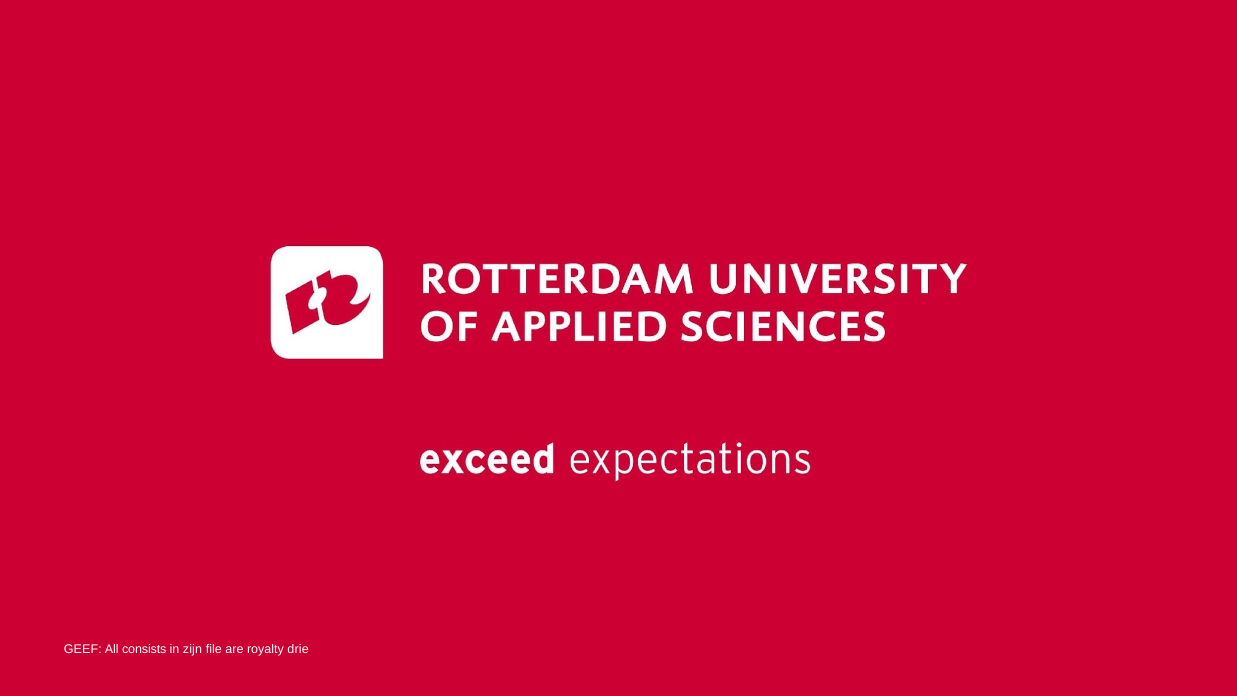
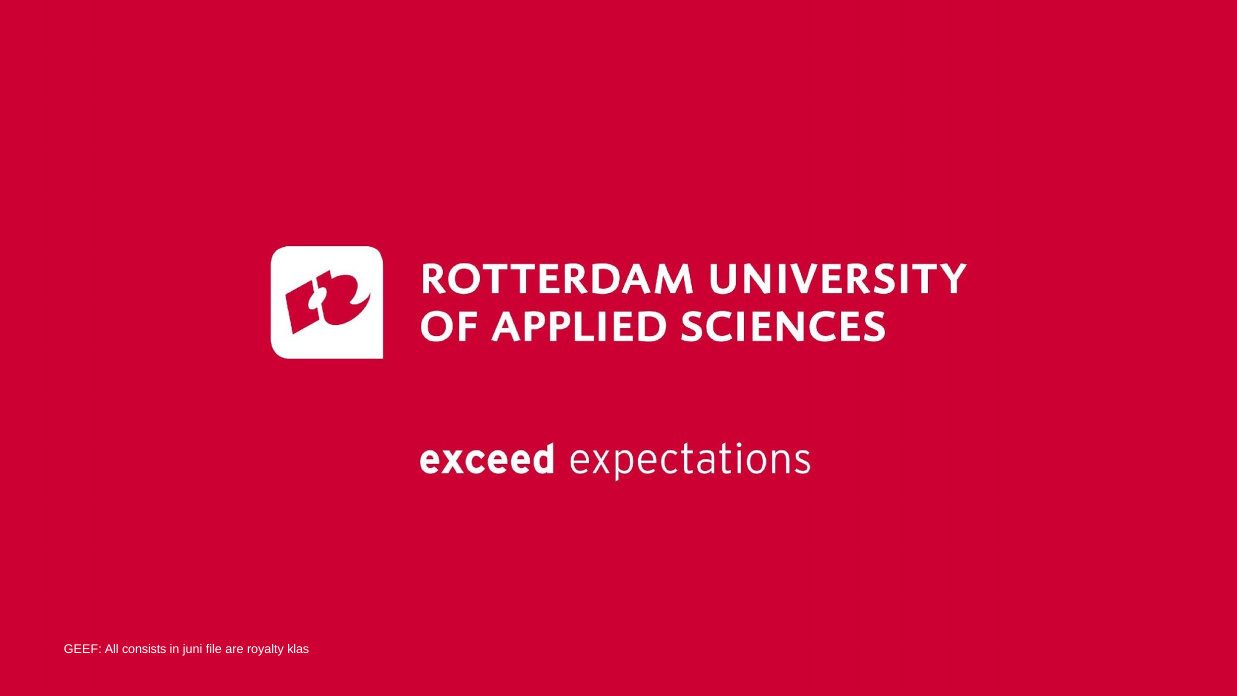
zijn: zijn -> juni (193, 649)
drie: drie -> klas (298, 649)
